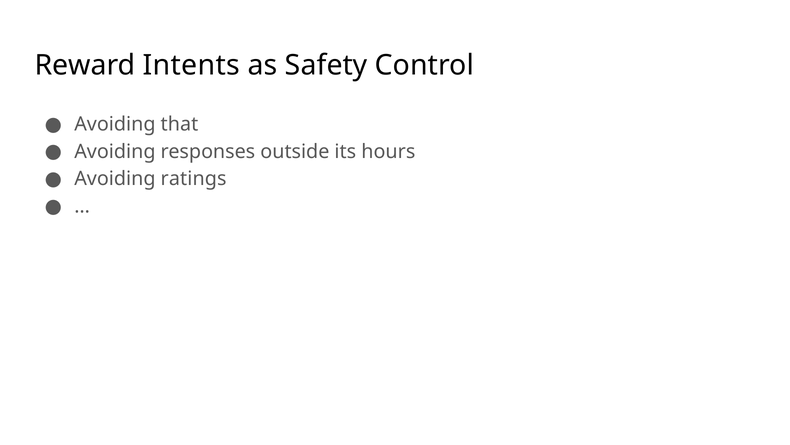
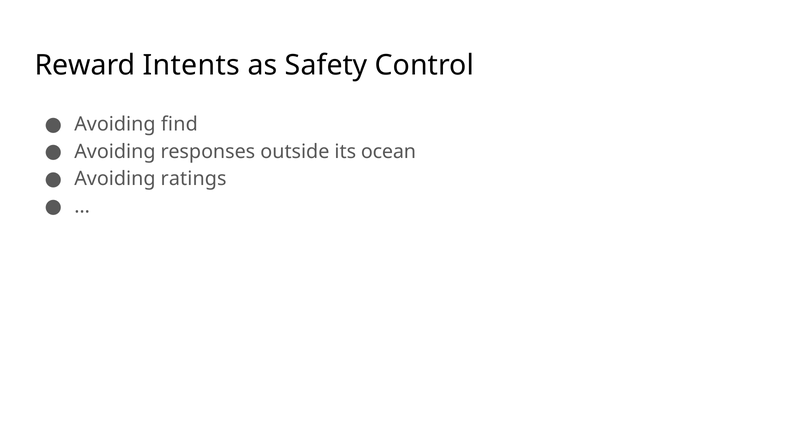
that: that -> find (179, 124)
hours: hours -> ocean (388, 151)
